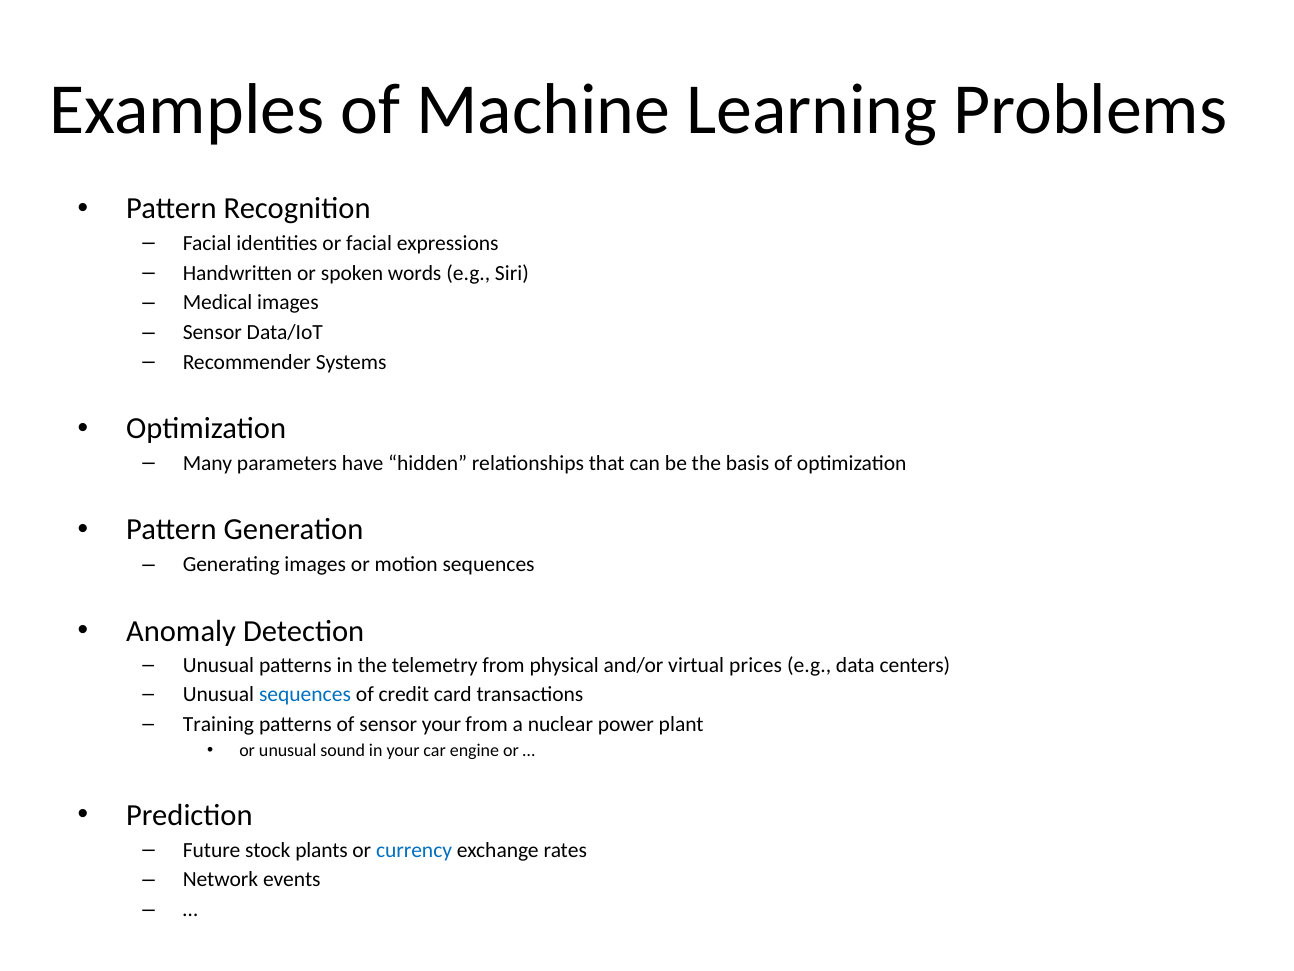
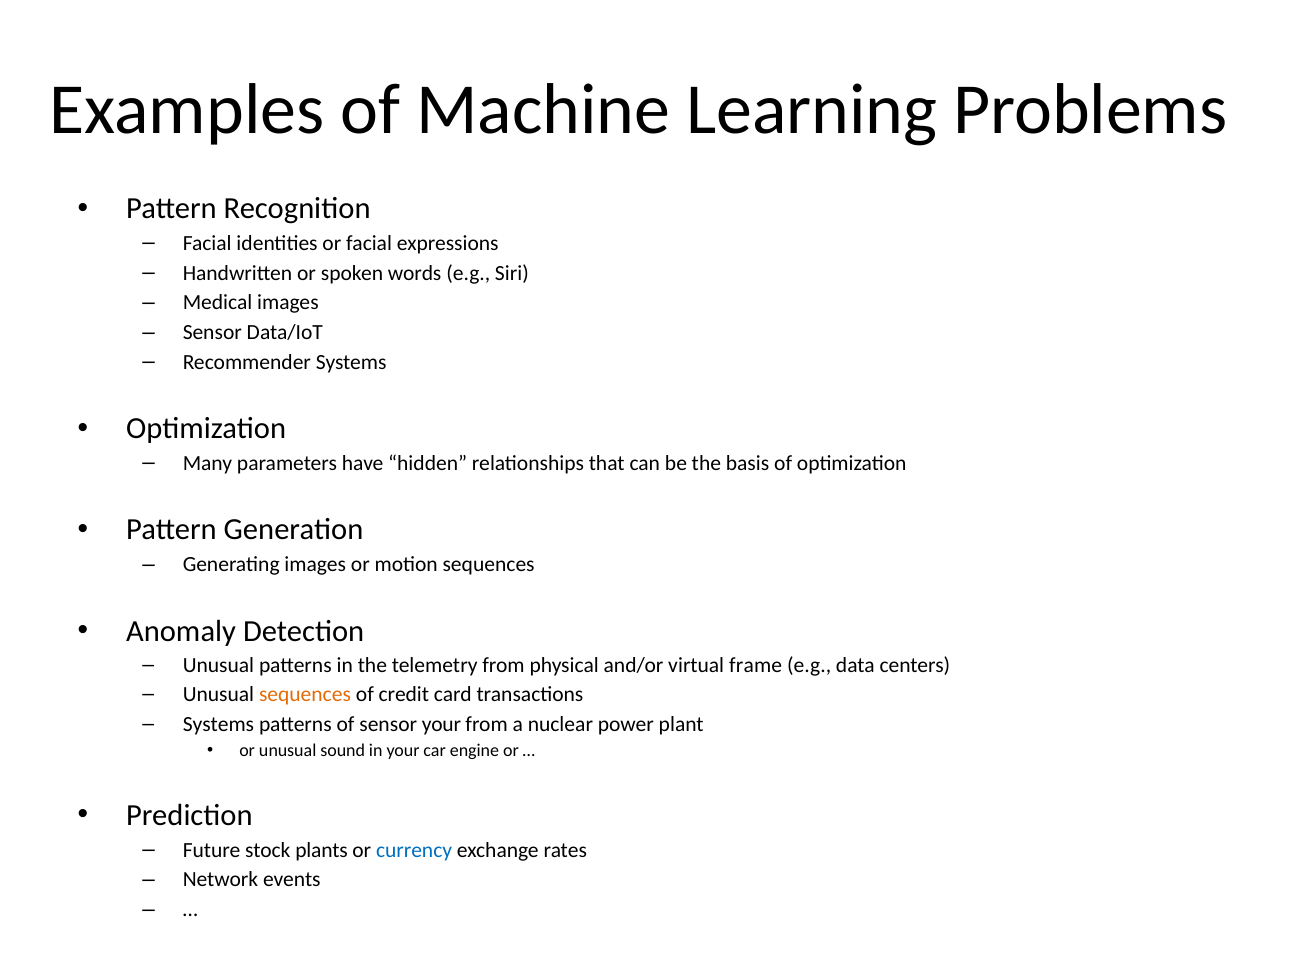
prices: prices -> frame (756, 665)
sequences colour: blue -> orange (305, 694)
Training: Training -> Systems (218, 724)
